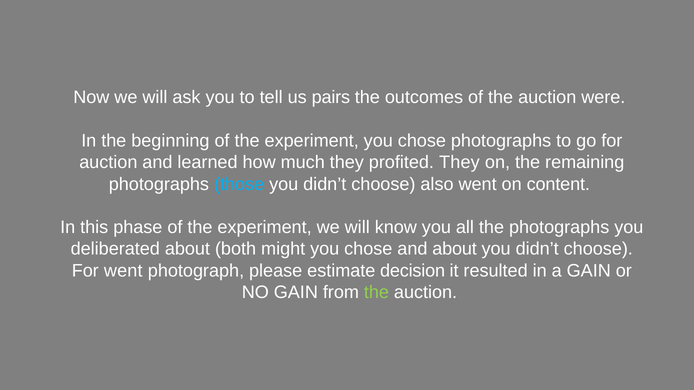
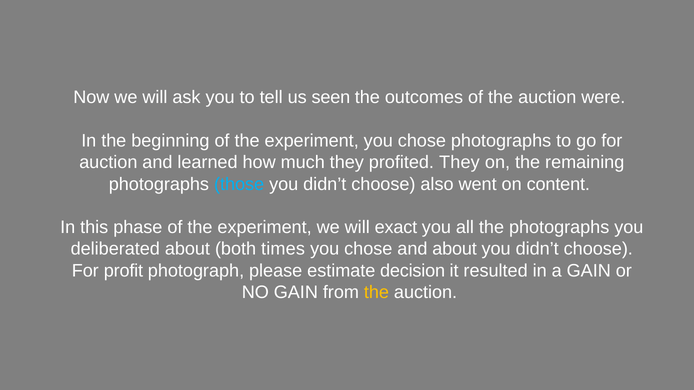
pairs: pairs -> seen (331, 97)
know: know -> exact (396, 228)
might: might -> times (283, 249)
For went: went -> profit (123, 271)
the colour: light green -> yellow (376, 293)
